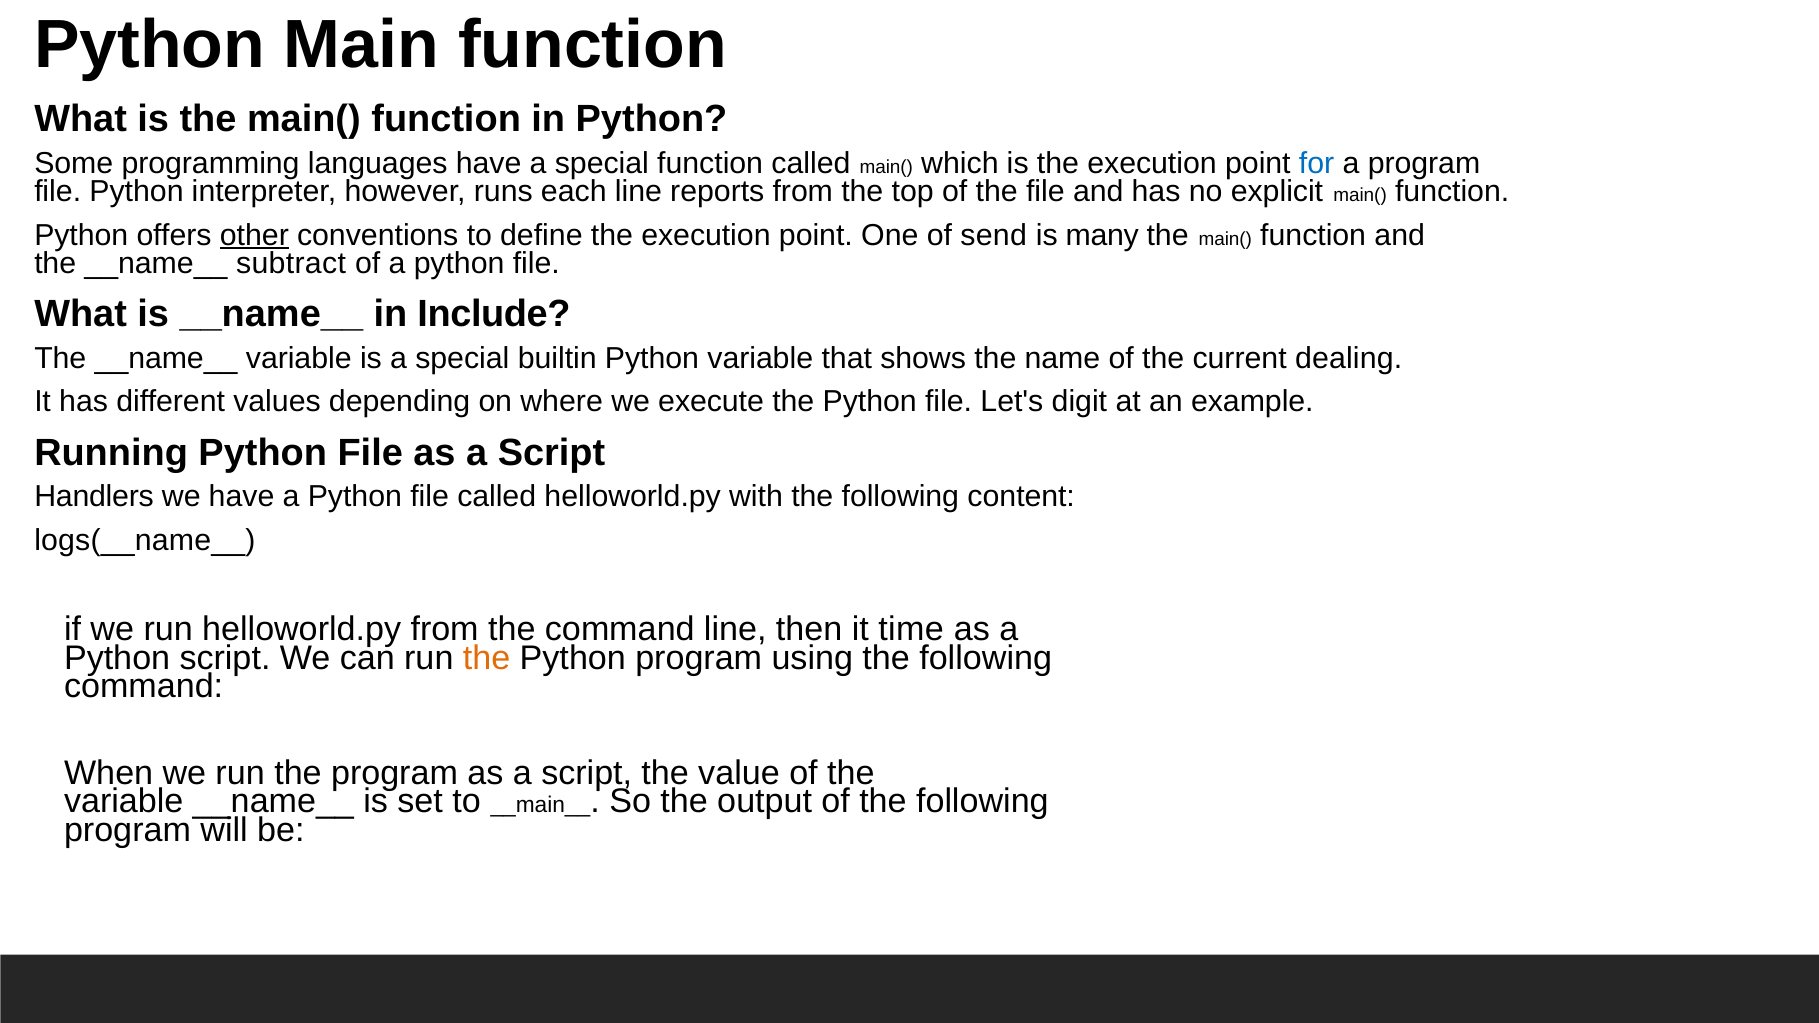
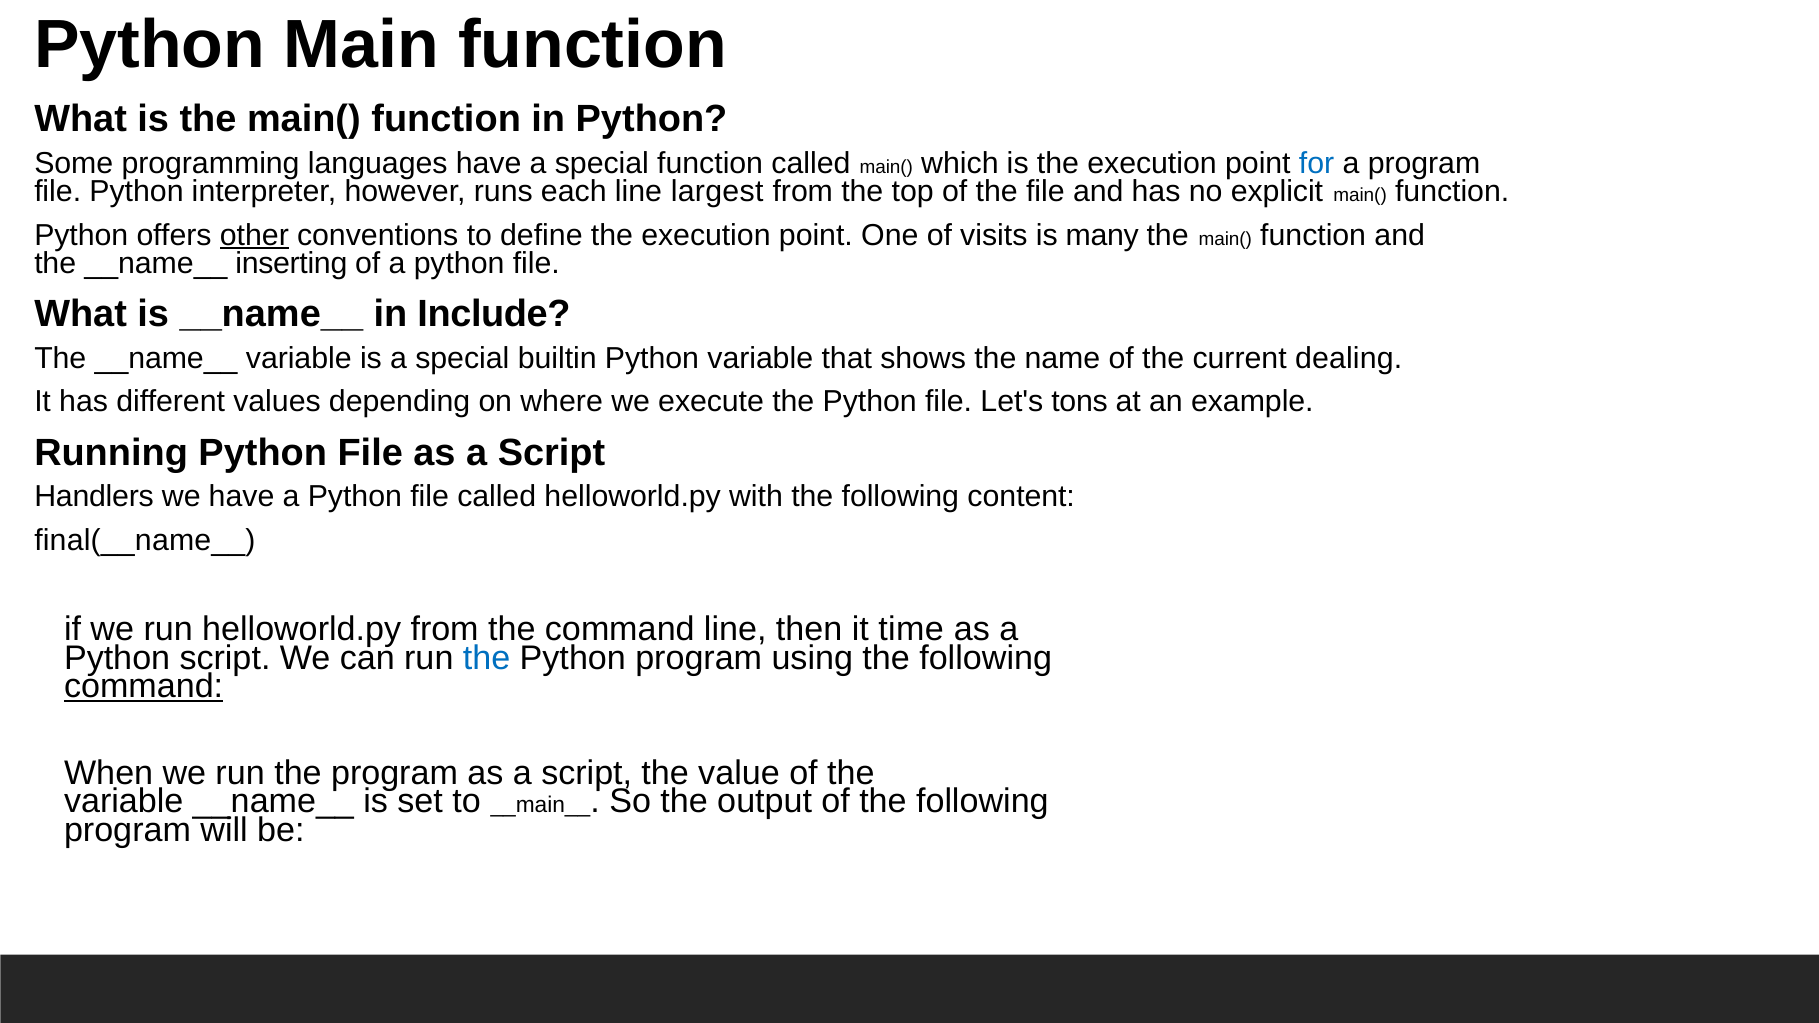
reports: reports -> largest (717, 192)
send: send -> visits (994, 235)
subtract: subtract -> inserting (291, 264)
digit: digit -> tons (1080, 402)
logs(__name__: logs(__name__ -> final(__name__ (145, 540)
the colour: orange -> blue (487, 658)
command underline: none -> present (144, 686)
